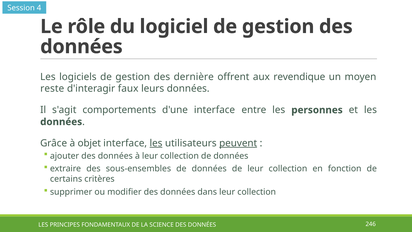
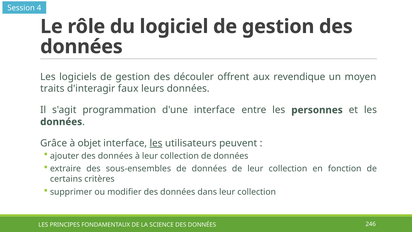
dernière: dernière -> découler (194, 77)
reste: reste -> traits (52, 89)
comportements: comportements -> programmation (119, 110)
peuvent underline: present -> none (238, 143)
